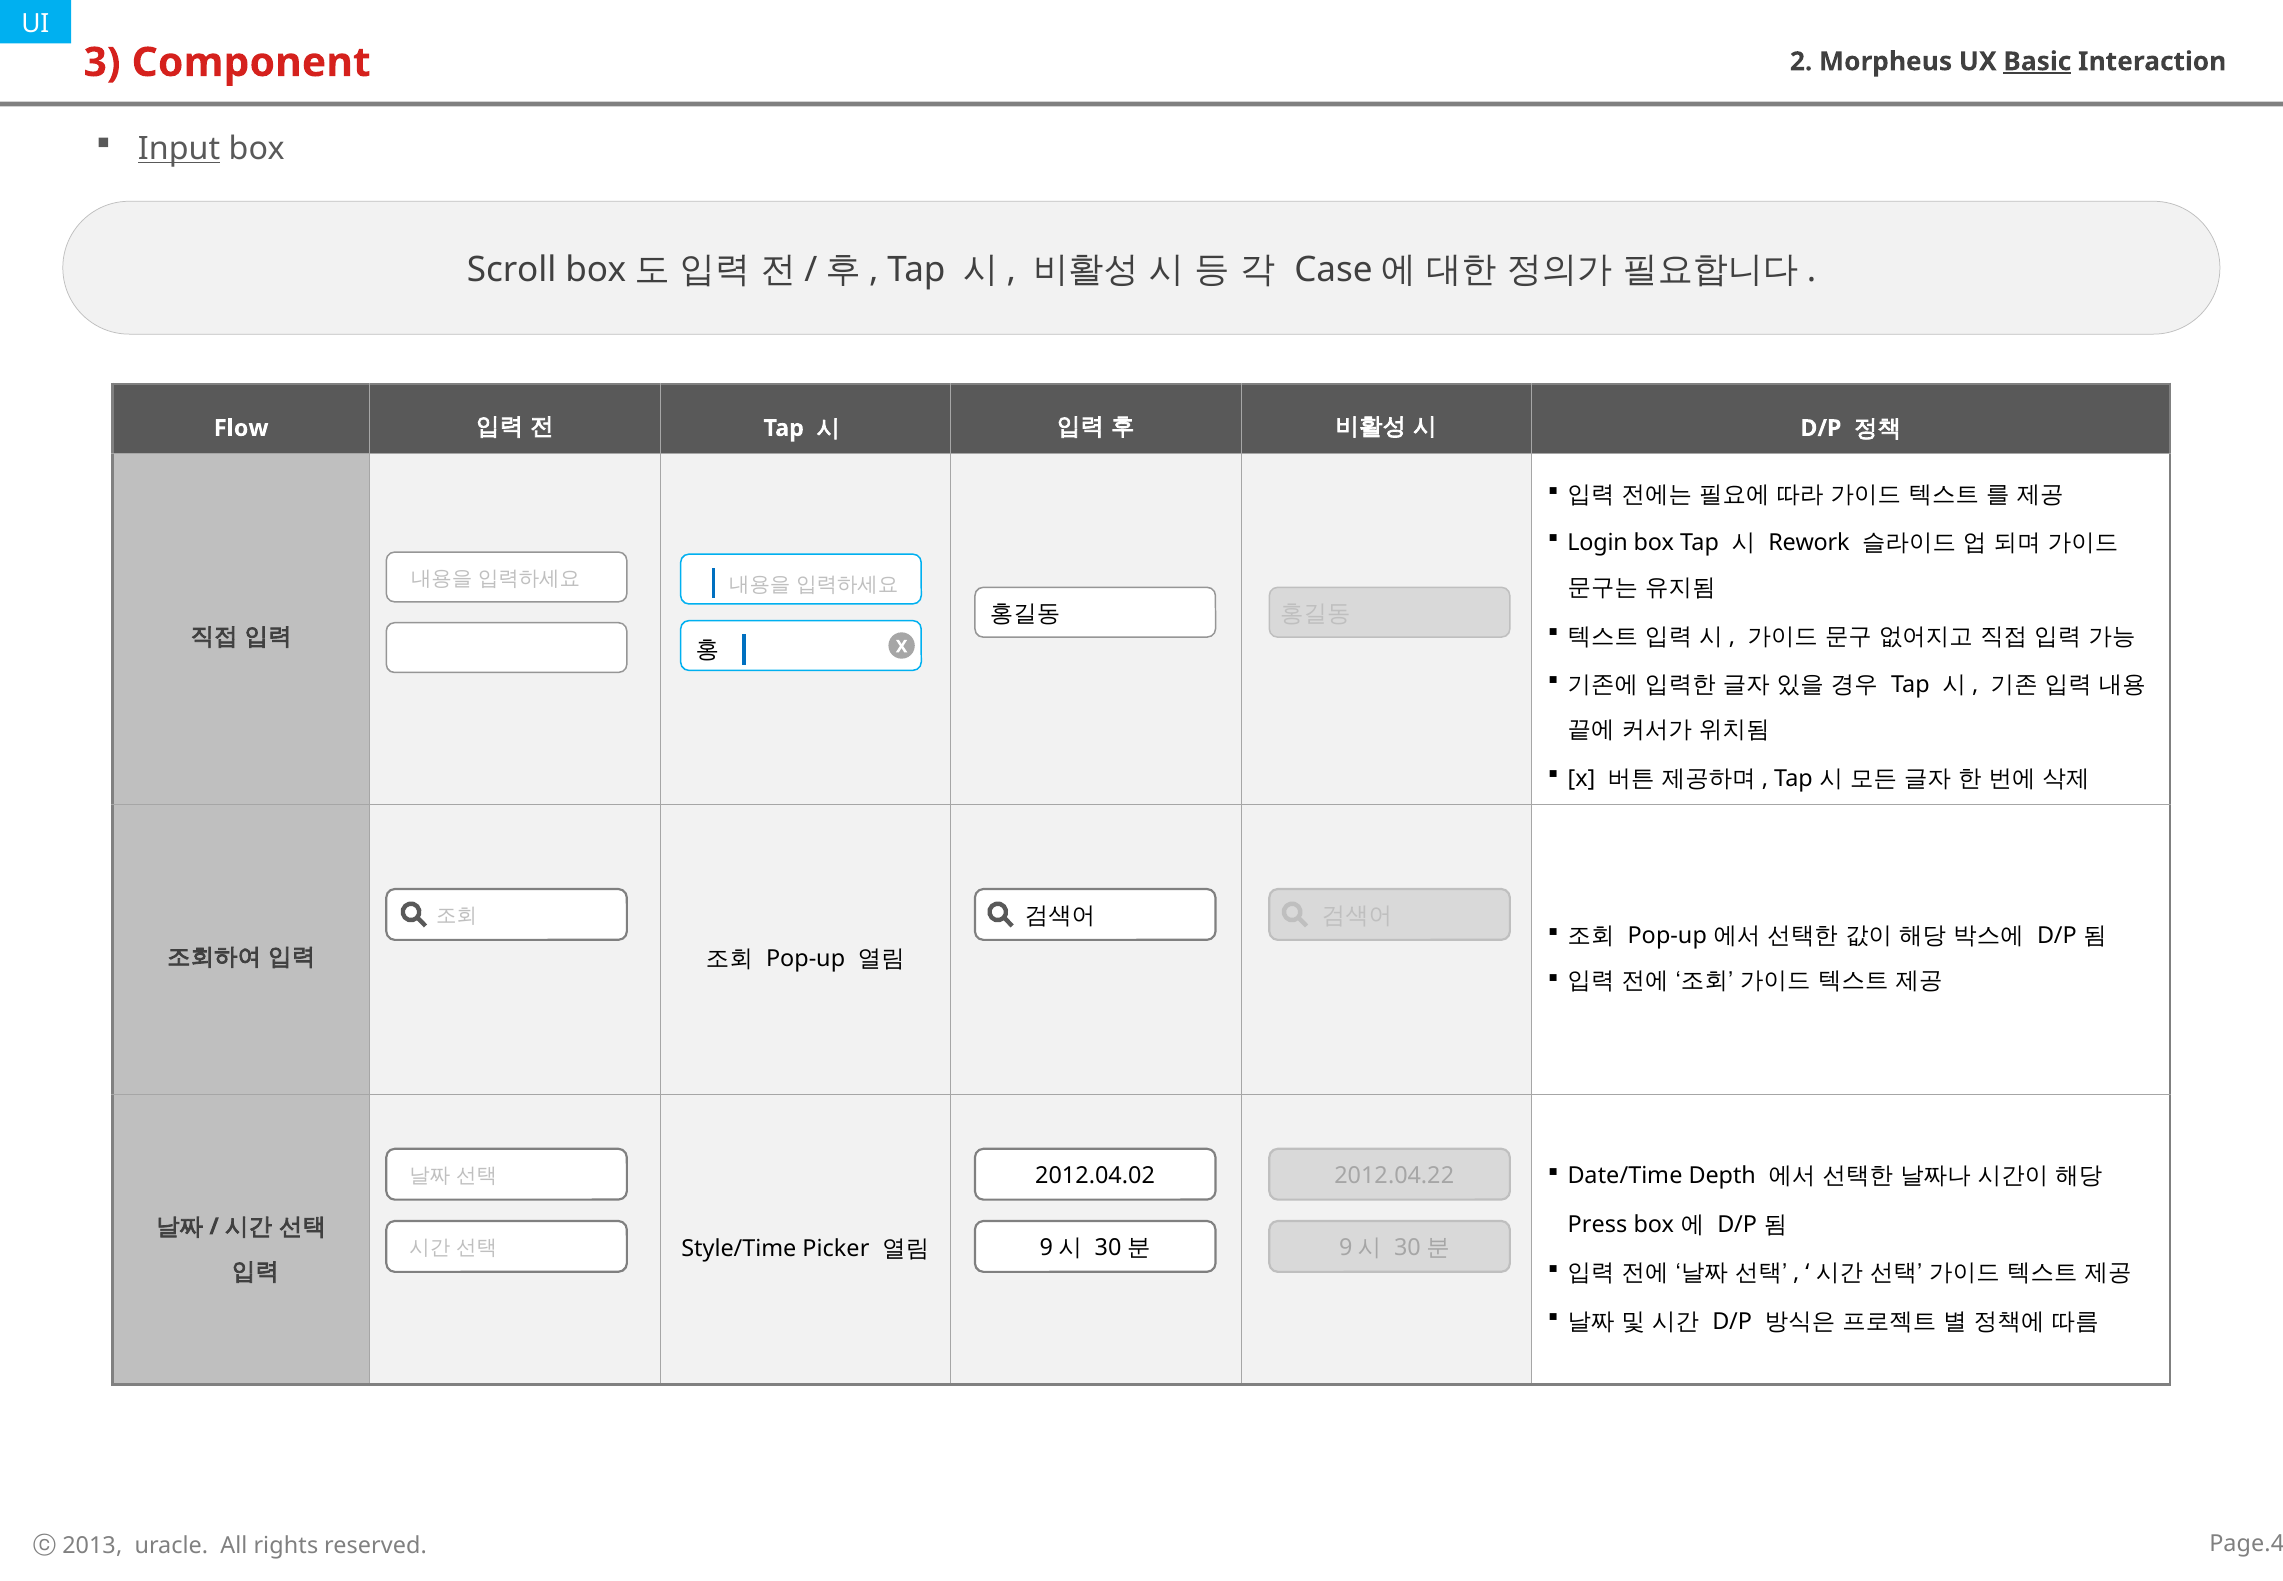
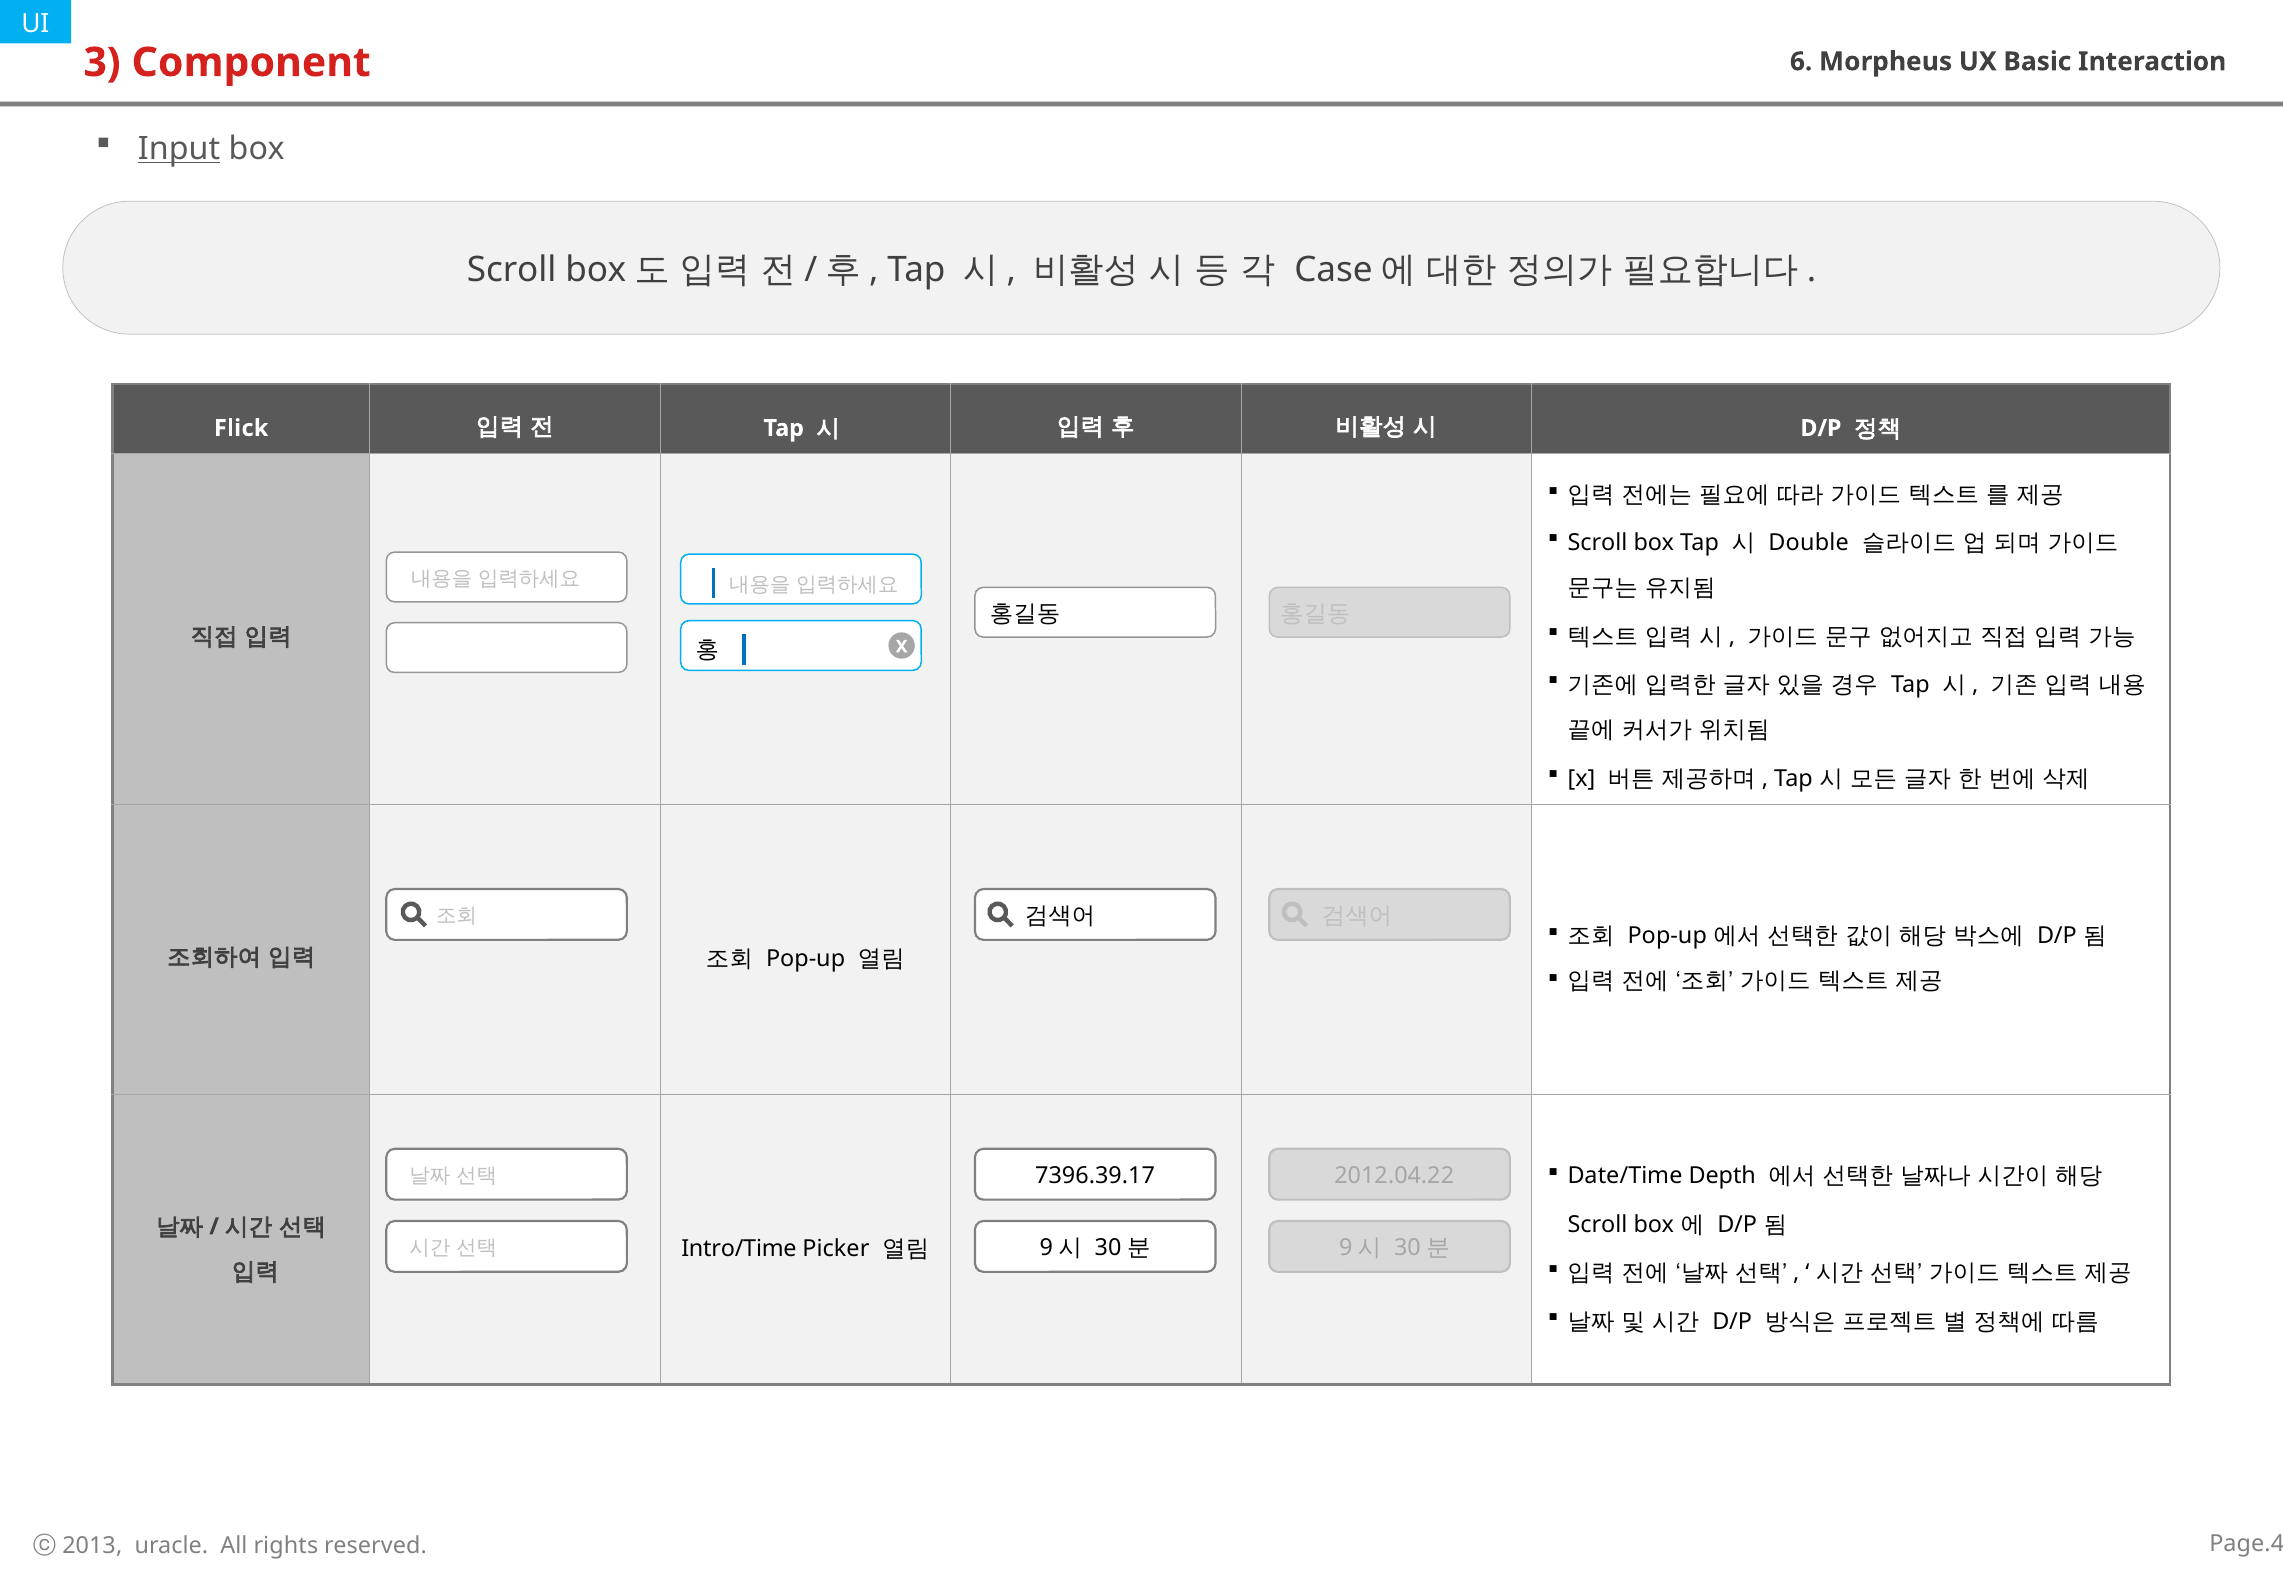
2: 2 -> 6 (1801, 62)
Basic underline: present -> none (2037, 62)
Flow: Flow -> Flick (241, 428)
Login: Login -> Scroll (1598, 543)
Rework: Rework -> Double (1809, 543)
2012.04.02: 2012.04.02 -> 7396.39.17 (1095, 1175)
Press: Press -> Scroll (1598, 1224)
Style/Time: Style/Time -> Intro/Time (739, 1249)
